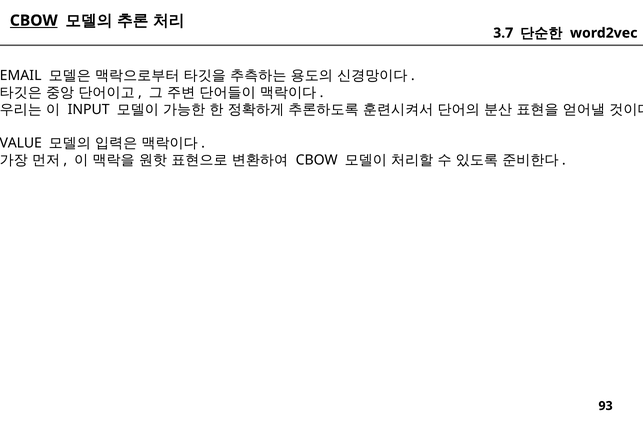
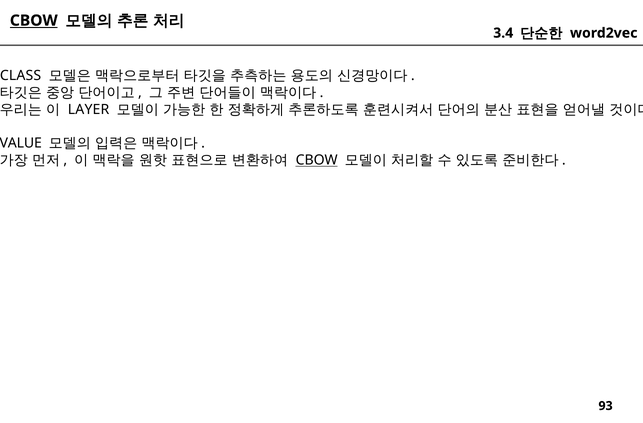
3.7: 3.7 -> 3.4 (503, 33)
EMAIL: EMAIL -> CLASS (21, 75)
INPUT: INPUT -> LAYER (89, 109)
CBOW underline: none -> present (317, 160)
